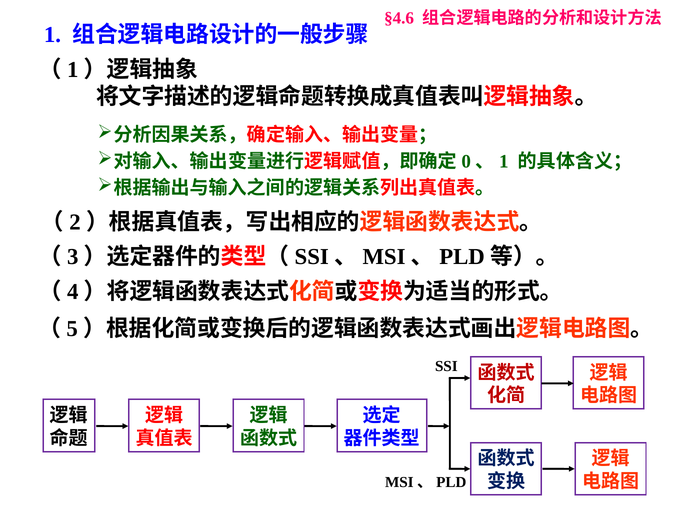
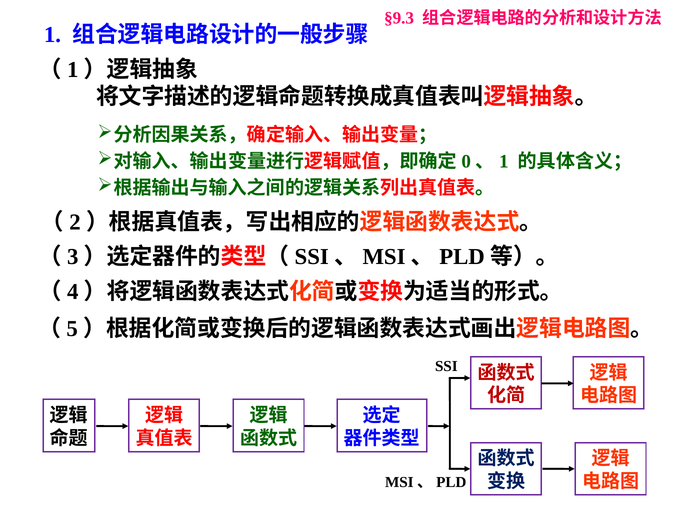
§4.6: §4.6 -> §9.3 (399, 18)
